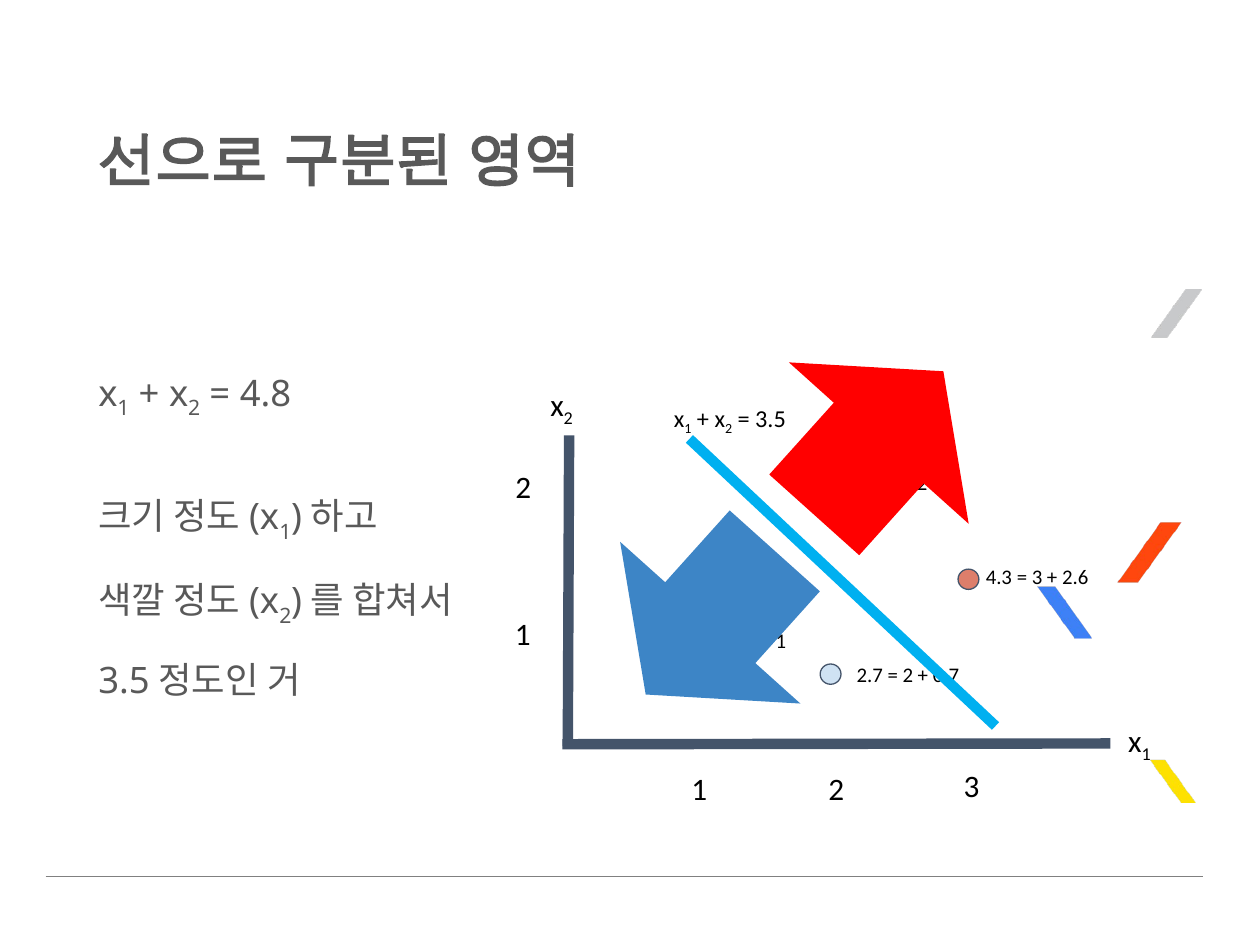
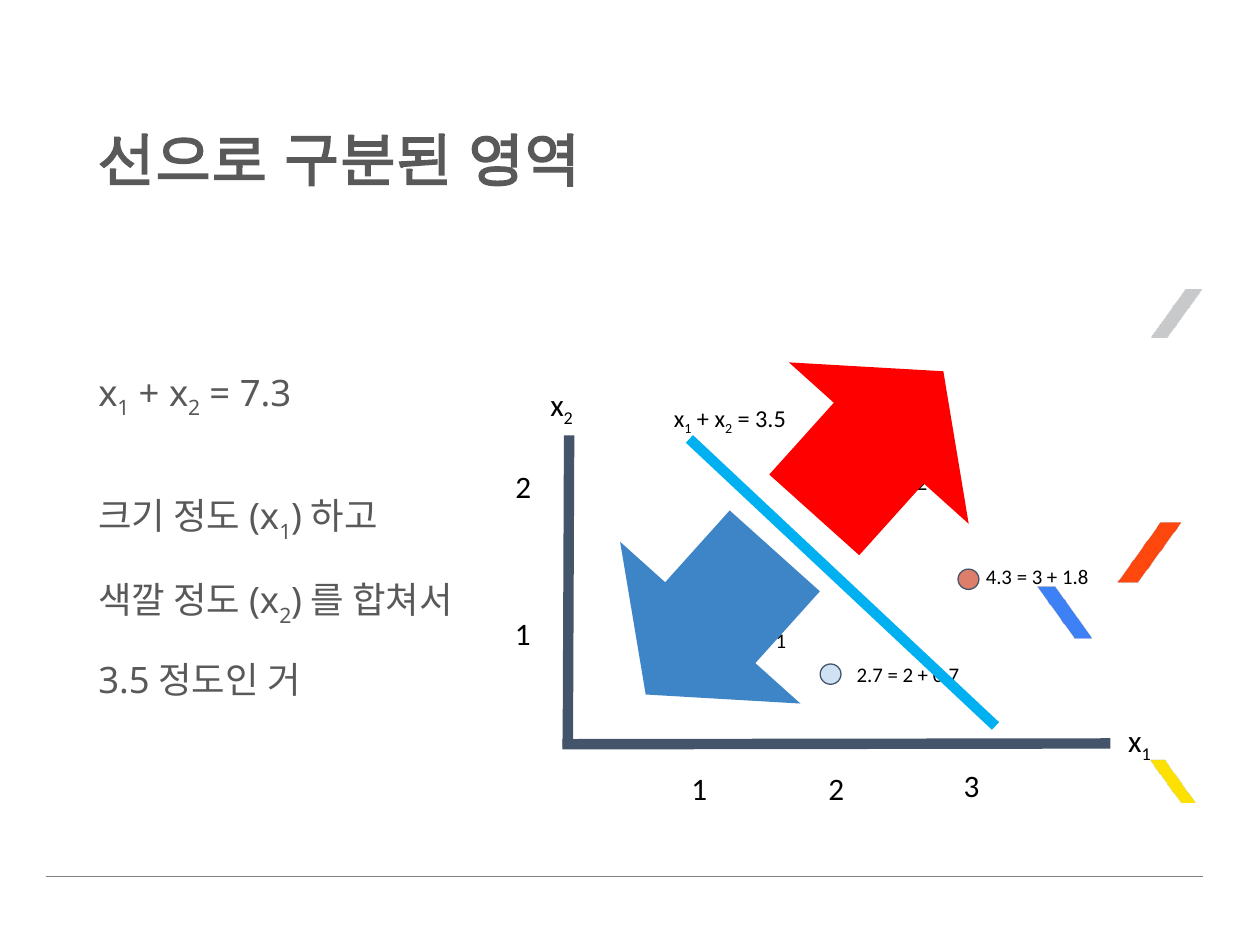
4.8: 4.8 -> 7.3 (266, 395)
2.6: 2.6 -> 1.8 (1075, 578)
